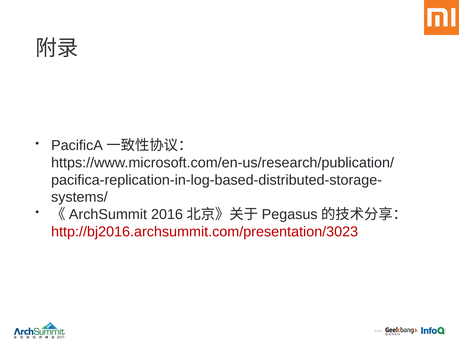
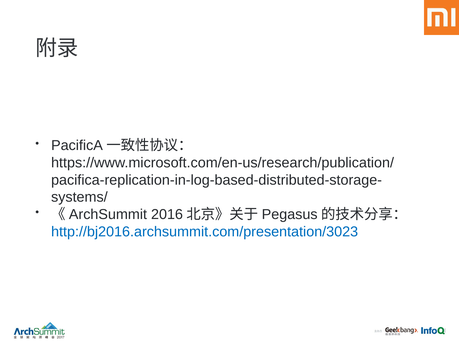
http://bj2016.archsummit.com/presentation/3023 colour: red -> blue (205, 232)
